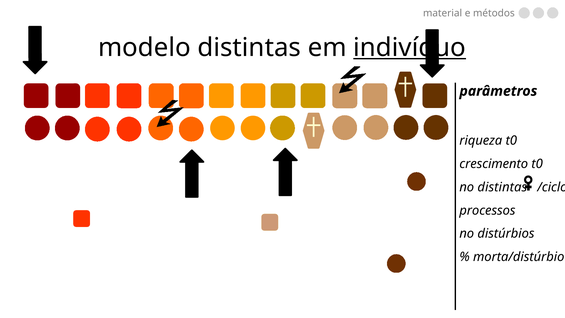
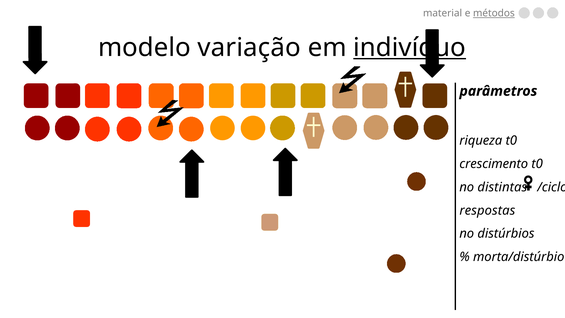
métodos underline: none -> present (494, 13)
modelo distintas: distintas -> variação (249, 47)
processos: processos -> respostas (487, 210)
